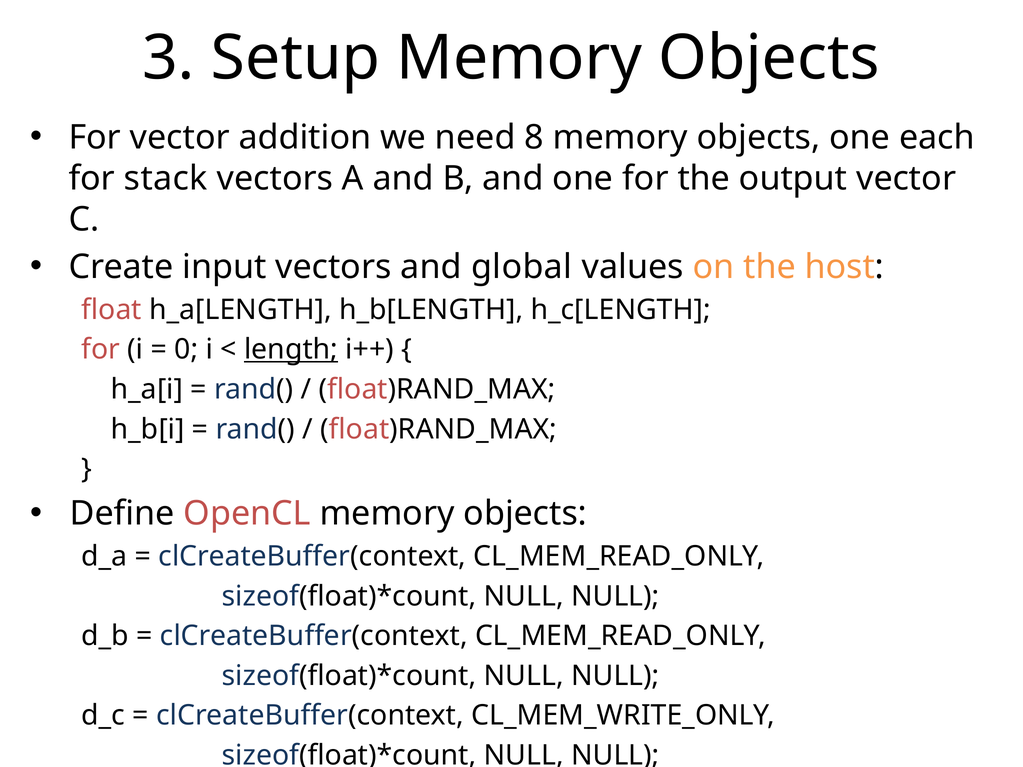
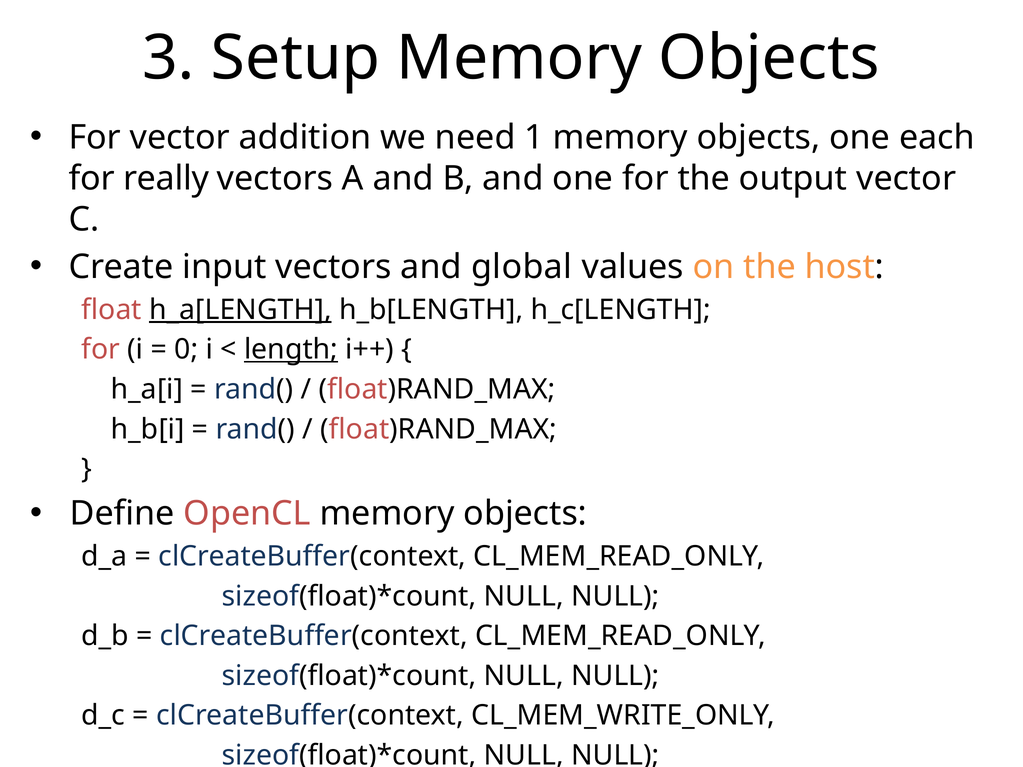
8: 8 -> 1 (534, 138)
stack: stack -> really (166, 178)
h_a[LENGTH underline: none -> present (240, 310)
